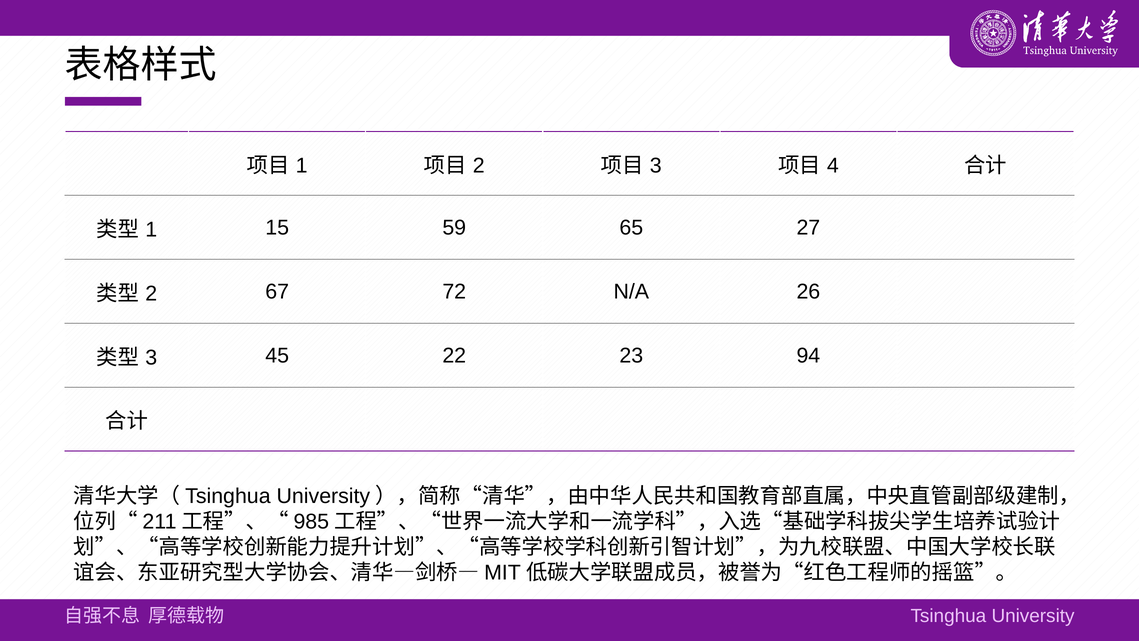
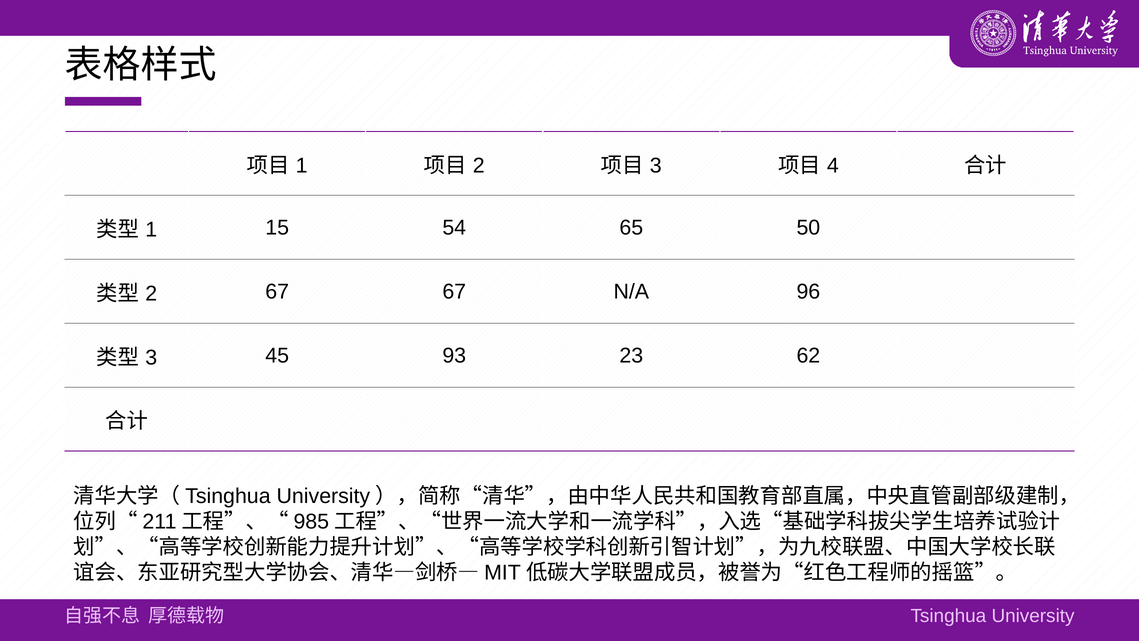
59: 59 -> 54 (454, 228)
27: 27 -> 50 (808, 228)
67 72: 72 -> 67 (454, 292)
26: 26 -> 96 (808, 292)
22: 22 -> 93 (454, 355)
94: 94 -> 62 (808, 355)
